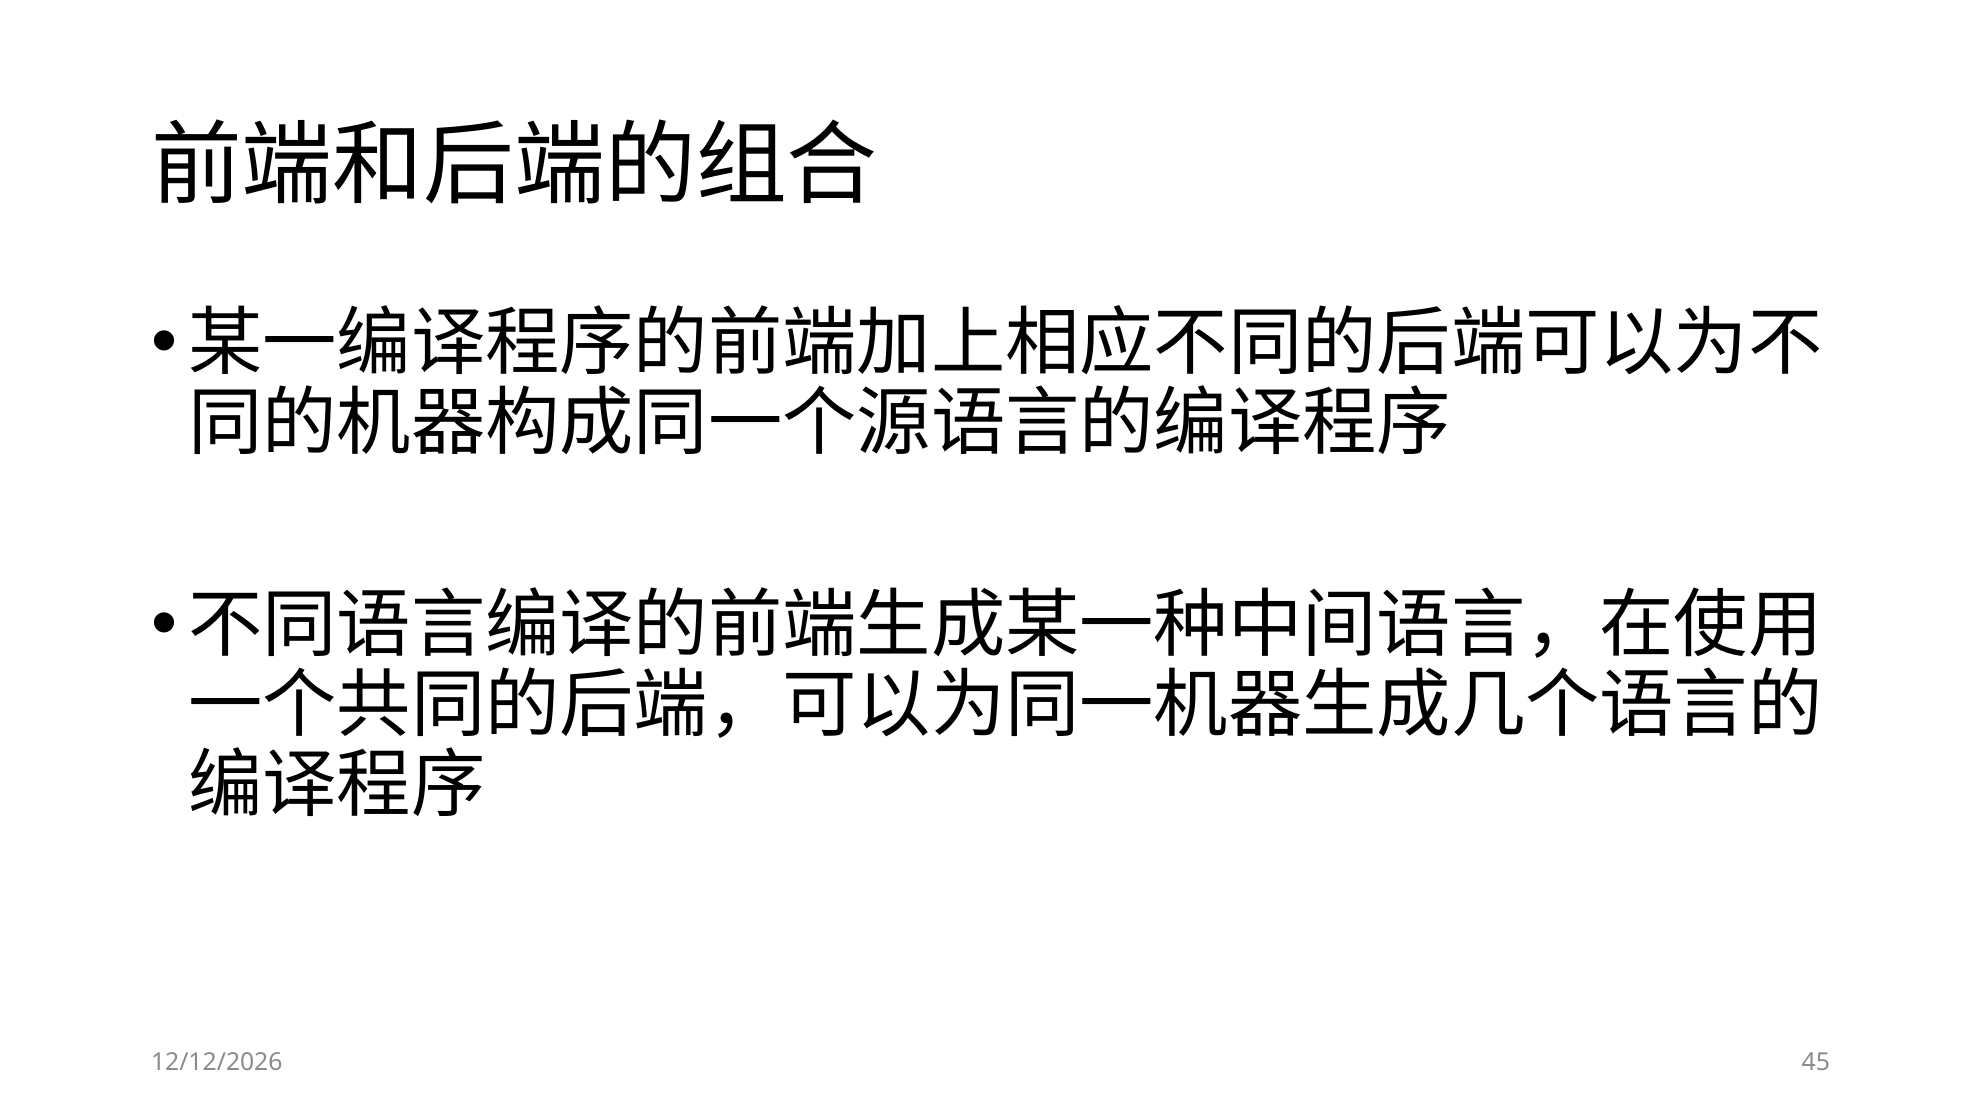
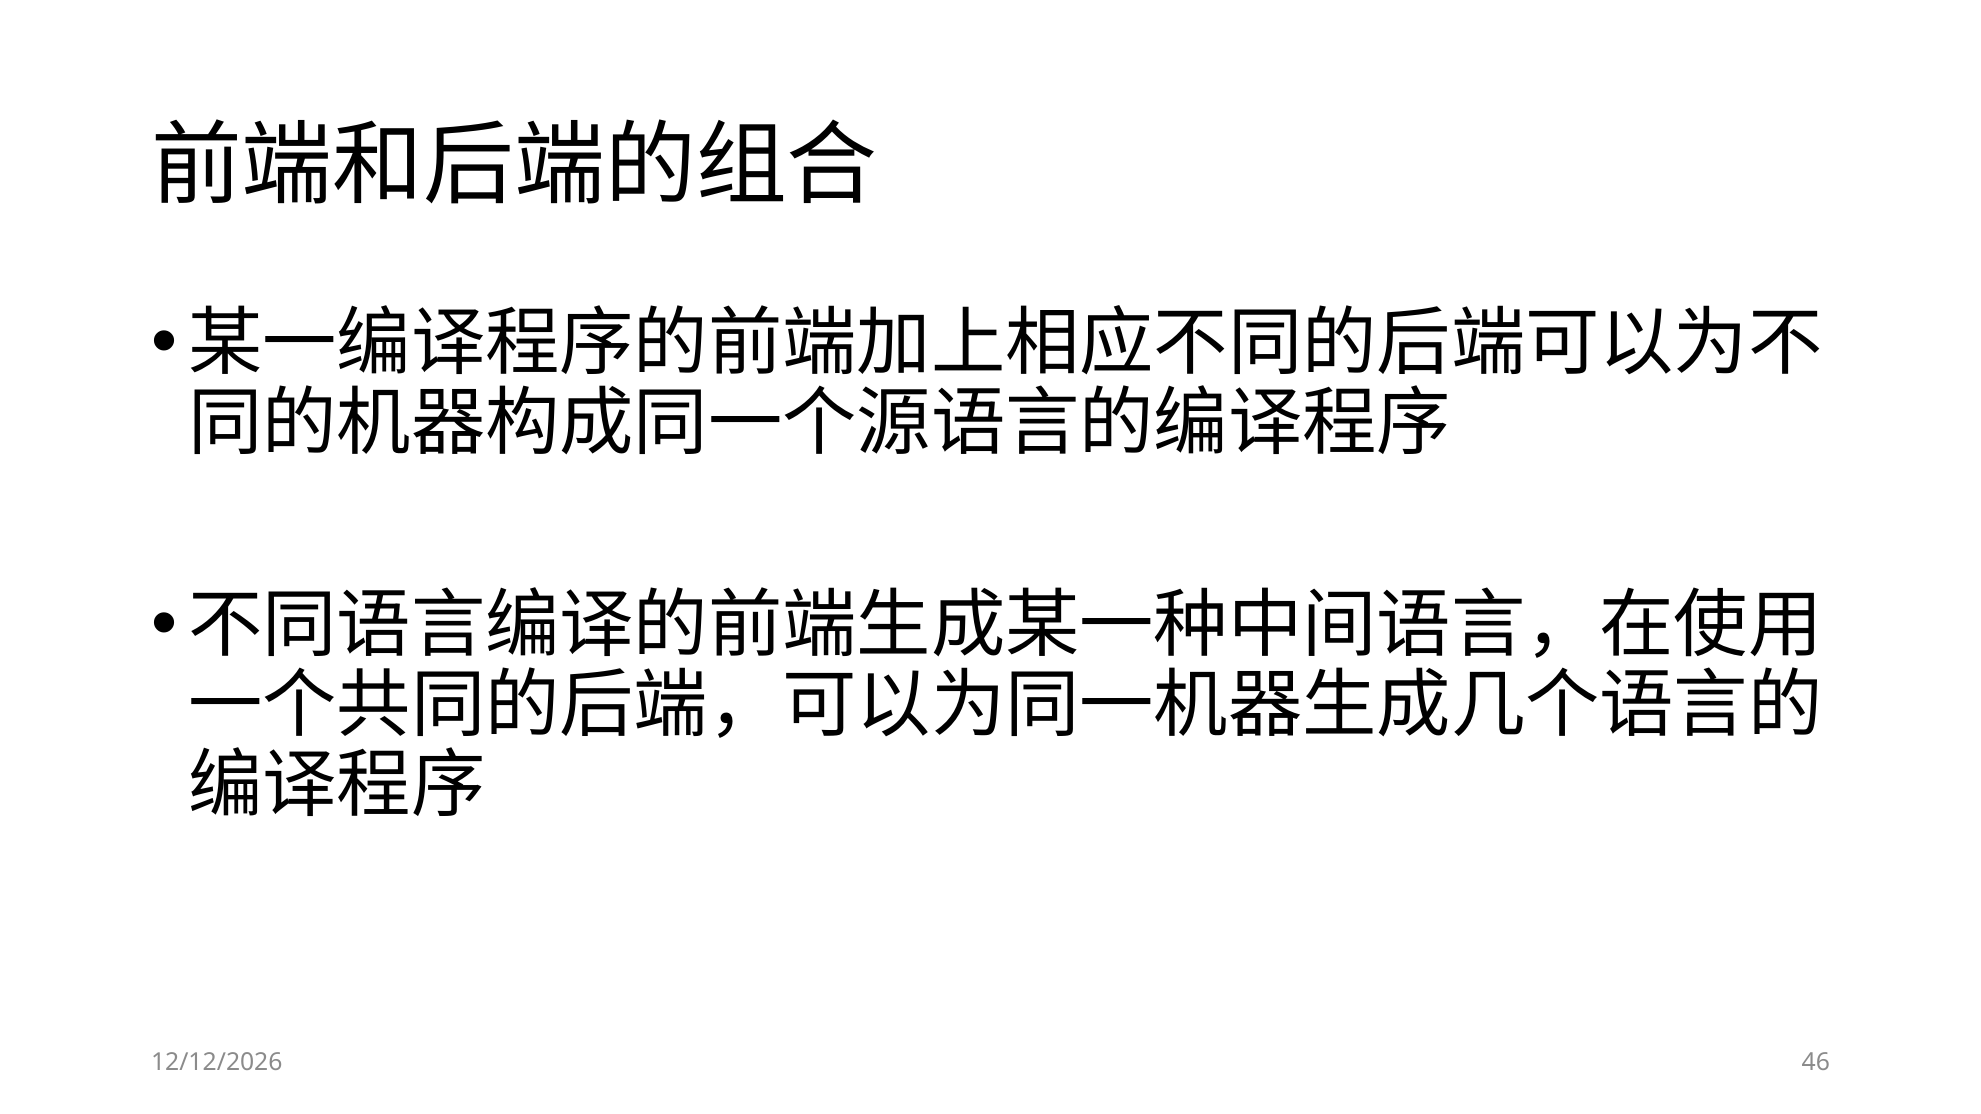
45: 45 -> 46 (1816, 1062)
